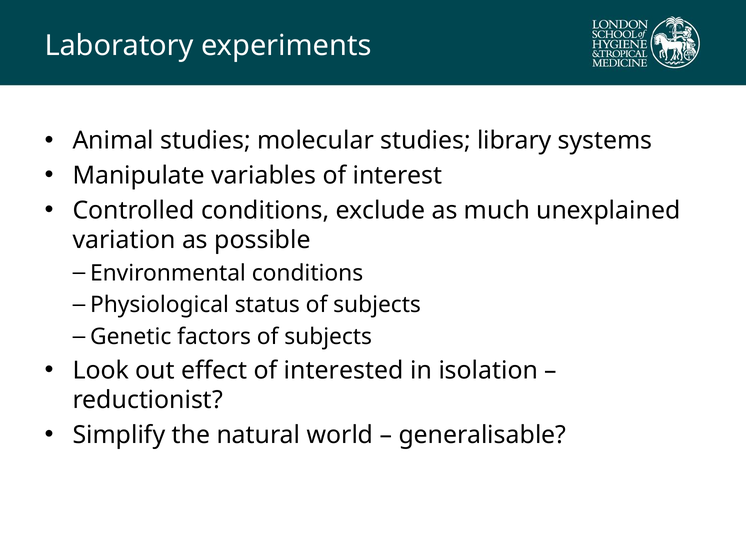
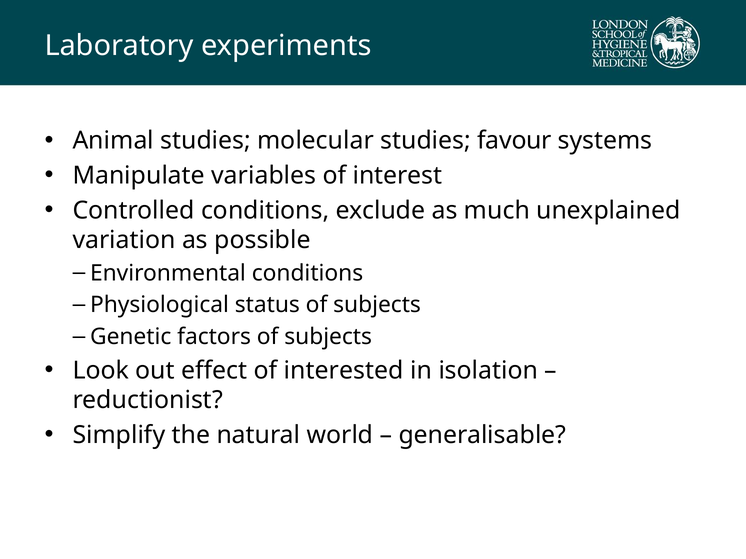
library: library -> favour (514, 141)
